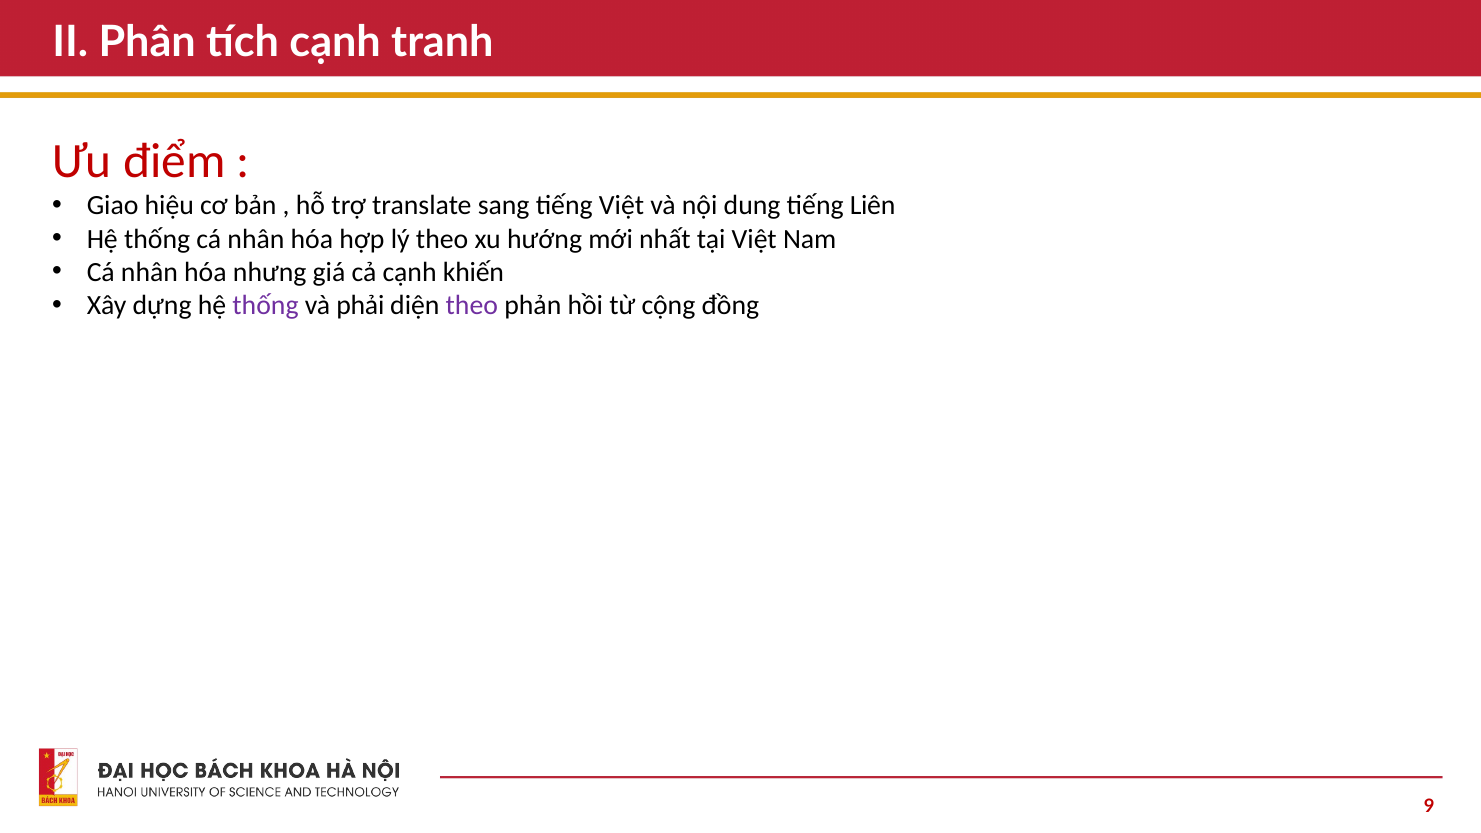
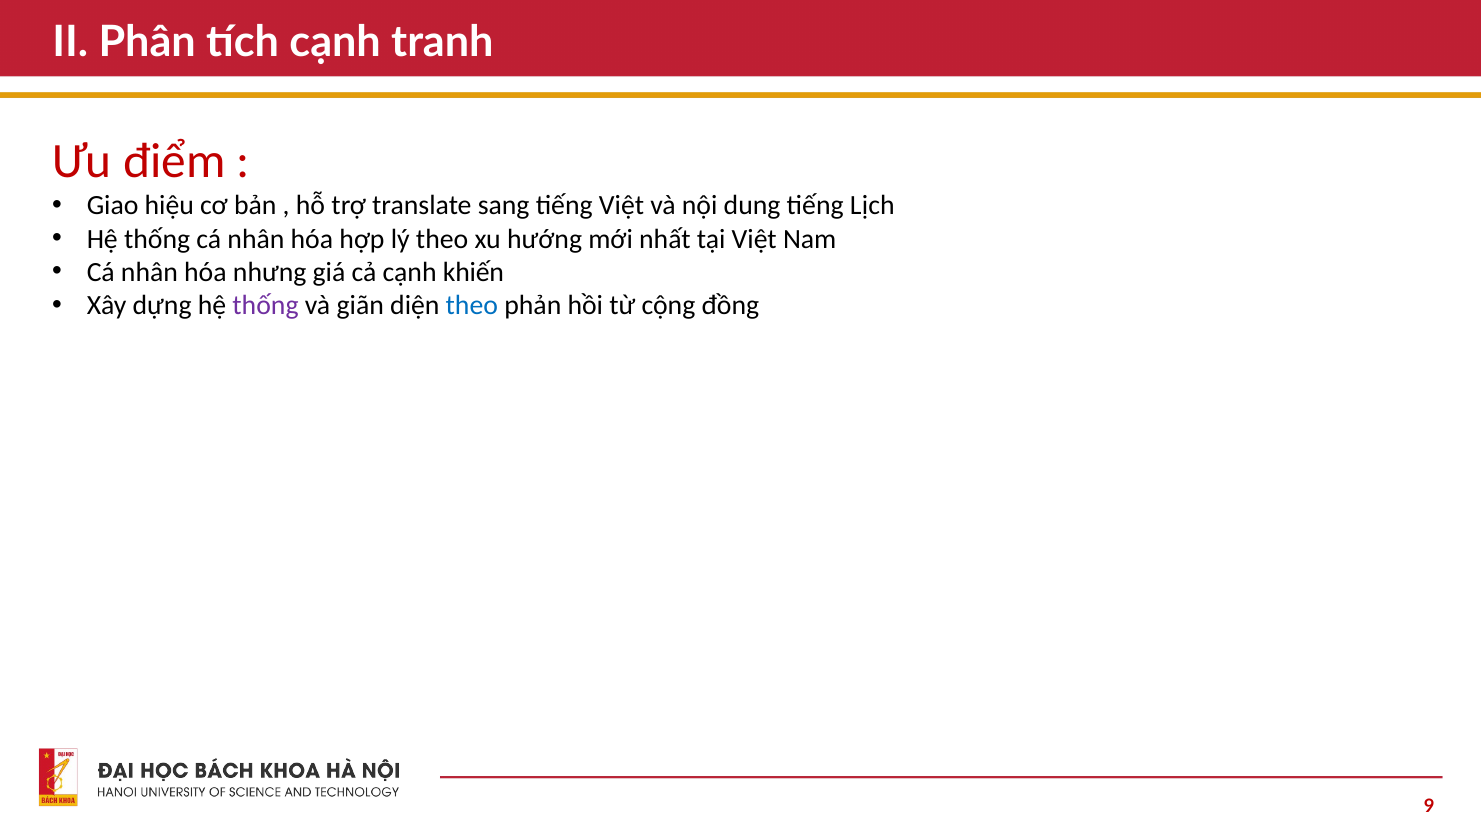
Liên: Liên -> Lịch (872, 206)
phải: phải -> giãn (360, 306)
theo colour: purple -> blue (472, 306)
